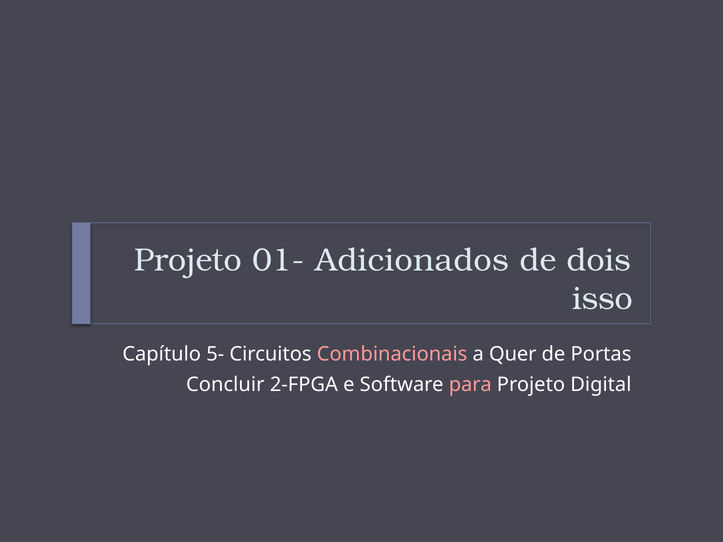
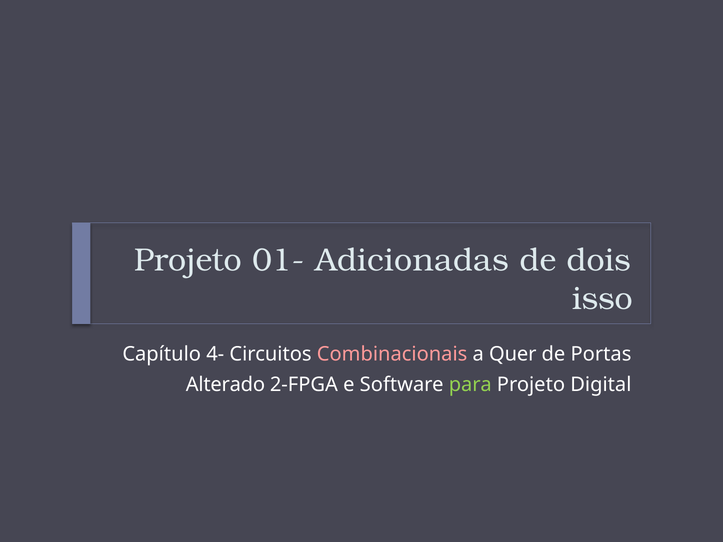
Adicionados: Adicionados -> Adicionadas (412, 260)
5-: 5- -> 4- (215, 354)
Concluir: Concluir -> Alterado (225, 385)
para colour: pink -> light green (470, 385)
